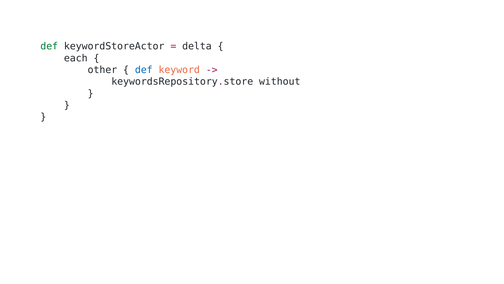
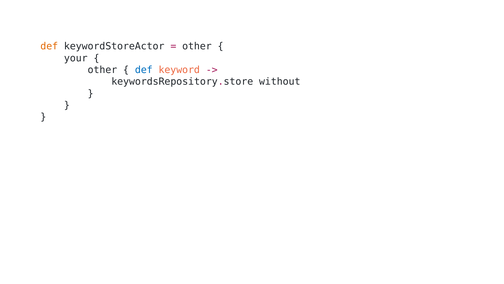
def colour: green -> orange (49, 46)
delta: delta -> other (197, 46)
each: each -> your (76, 58)
